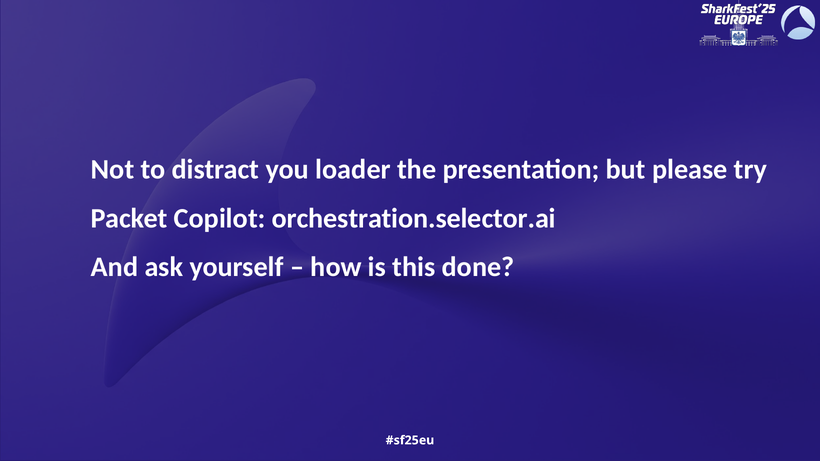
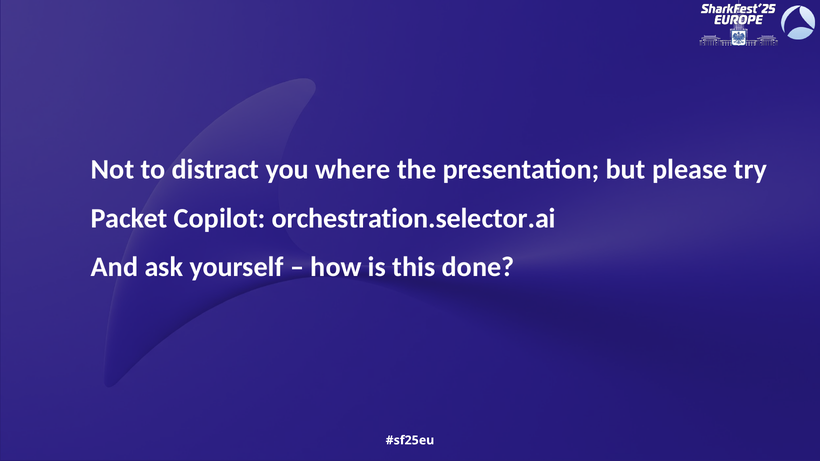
loader: loader -> where (353, 170)
